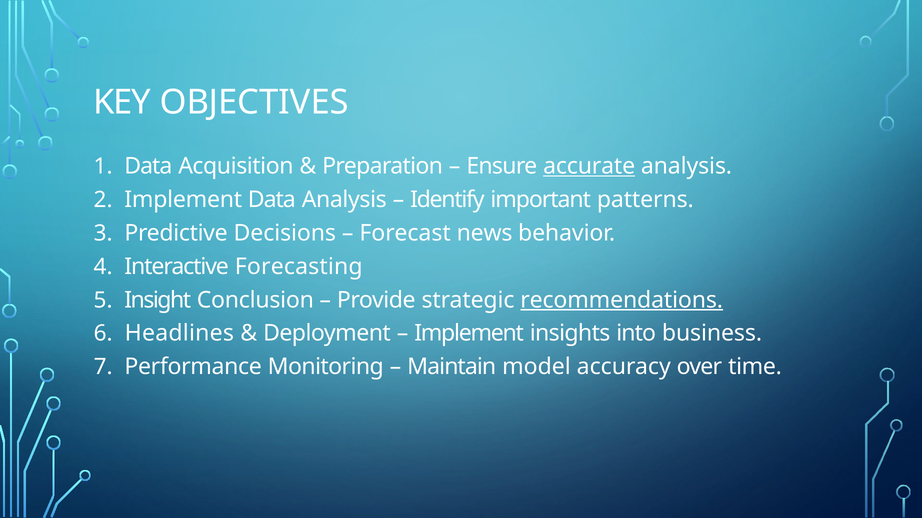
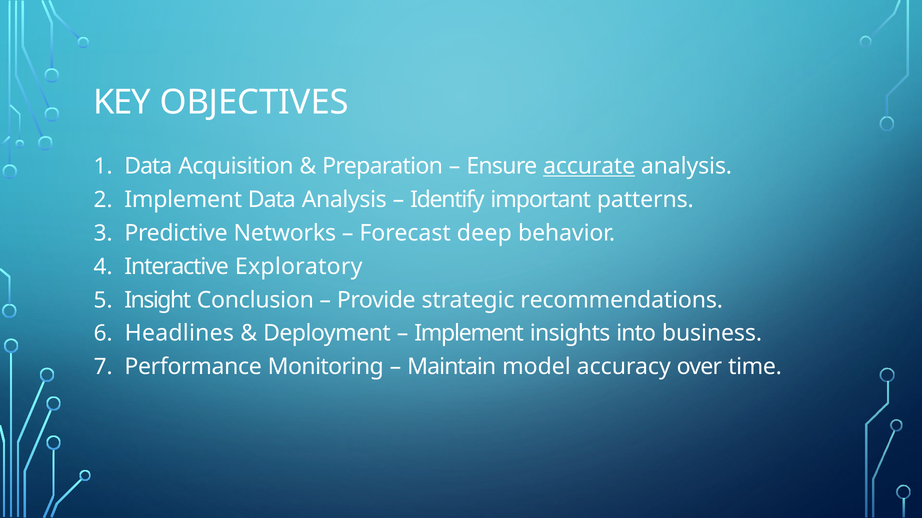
Decisions: Decisions -> Networks (285, 233)
news: news -> deep (484, 233)
Forecasting: Forecasting -> Exploratory (299, 267)
recommendations underline: present -> none (622, 300)
